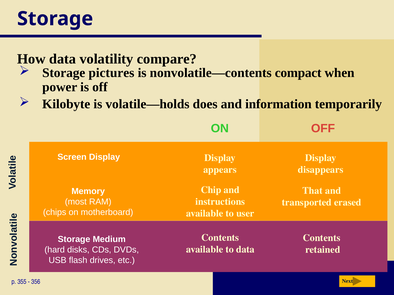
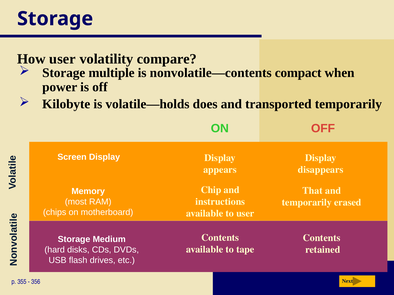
How data: data -> user (62, 59)
pictures: pictures -> multiple (112, 73)
information: information -> transported (278, 104)
transported: transported -> temporarily (307, 203)
to data: data -> tape (245, 250)
